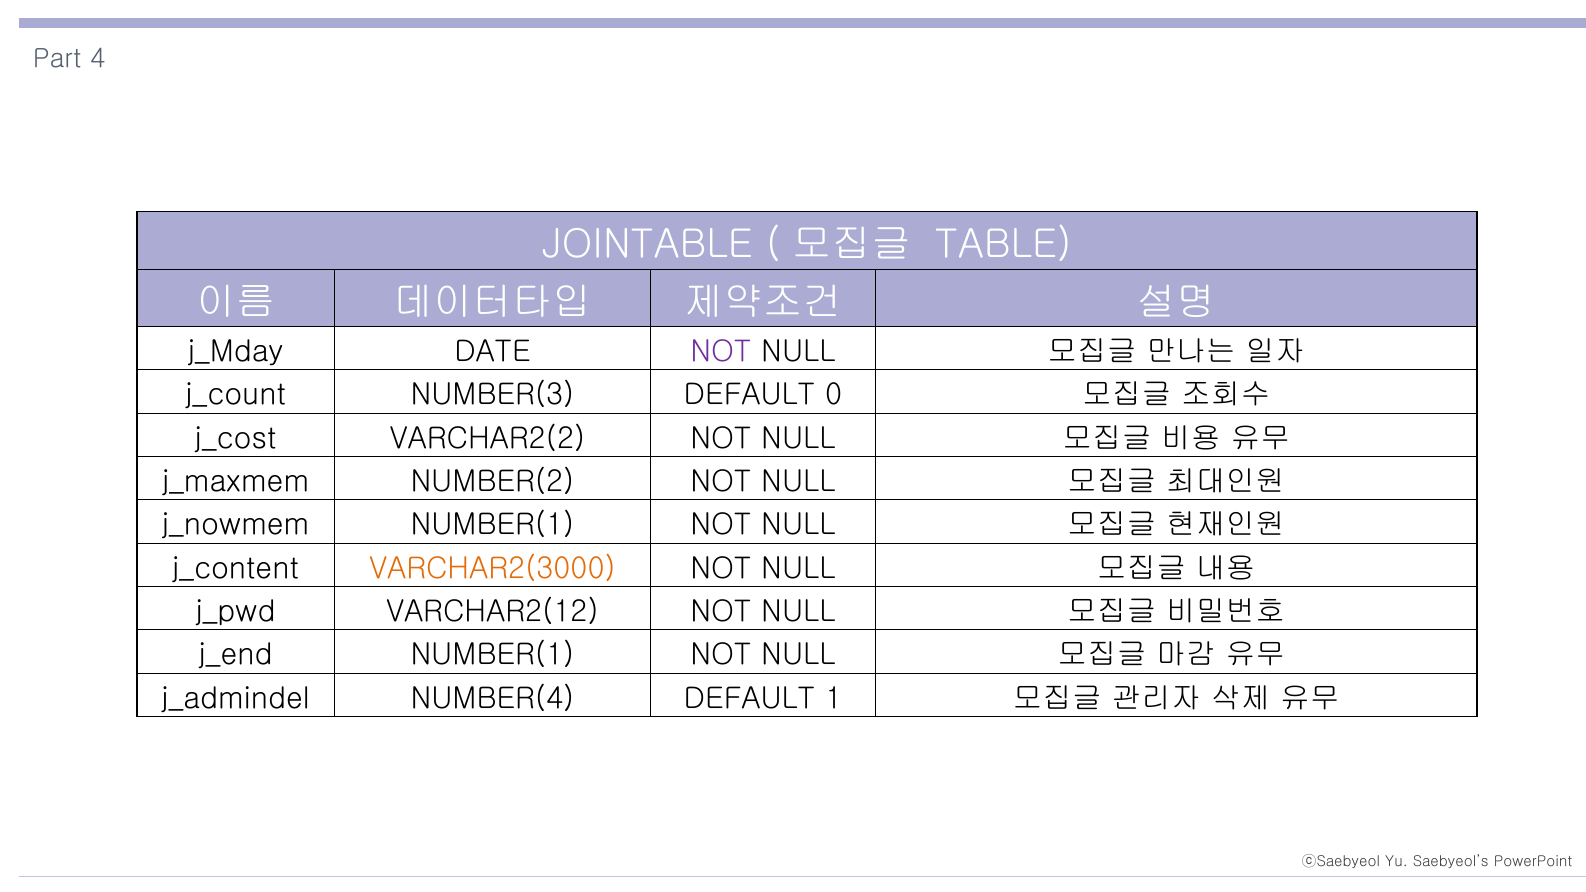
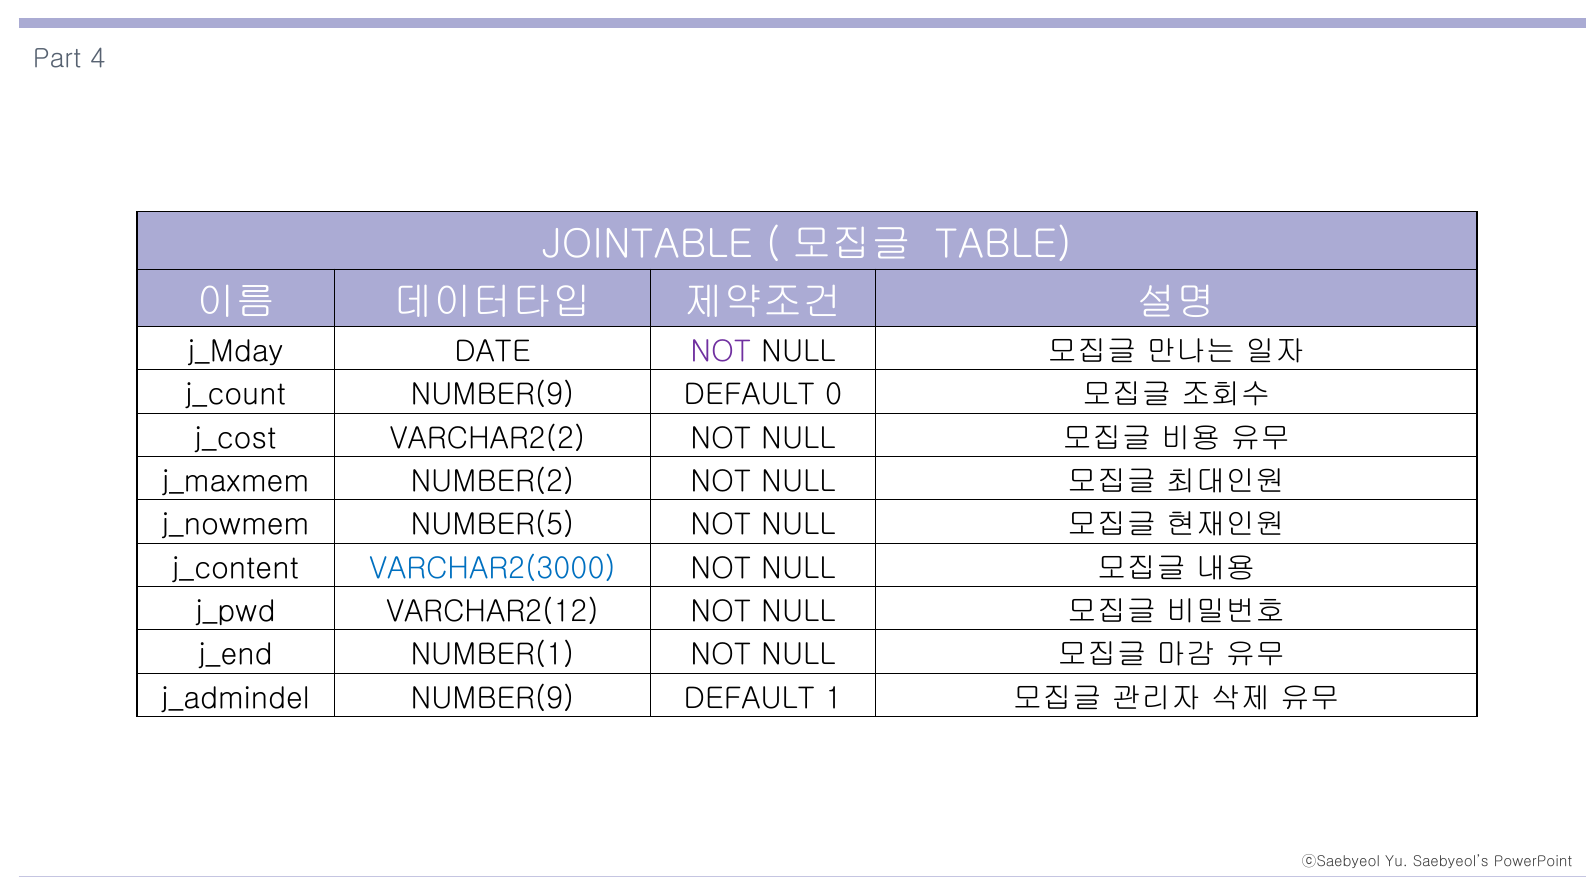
NUMBER(3: NUMBER(3 -> NUMBER(9 (492, 395)
NUMBER(1: NUMBER(1 -> NUMBER(5 (492, 525)
VARCHAR2(3000 colour: orange -> blue (493, 568)
NUMBER(4: NUMBER(4 -> NUMBER(9 (492, 698)
